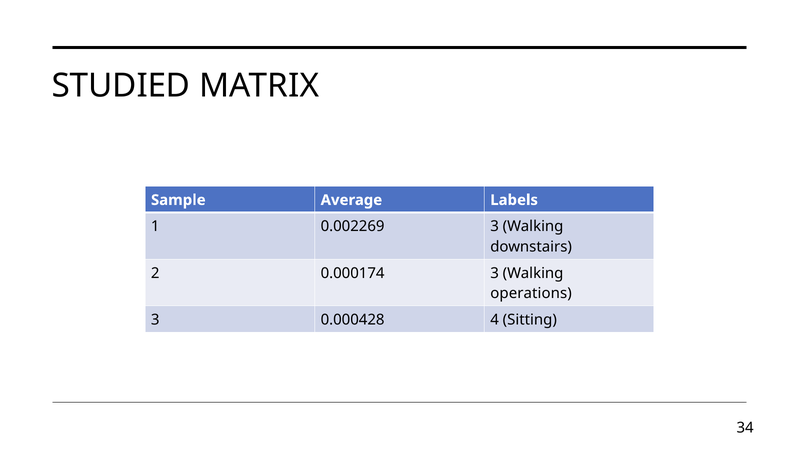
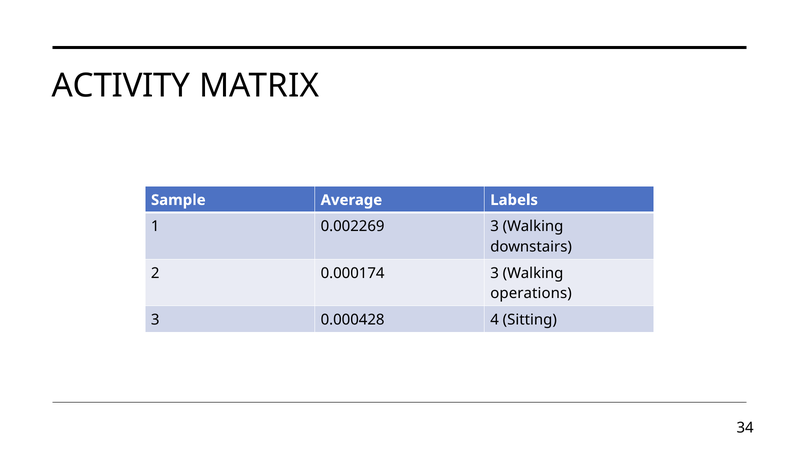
STUDIED: STUDIED -> ACTIVITY (121, 86)
